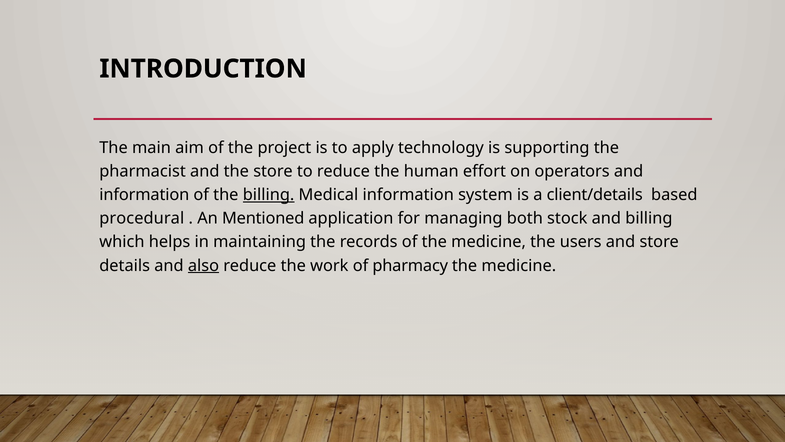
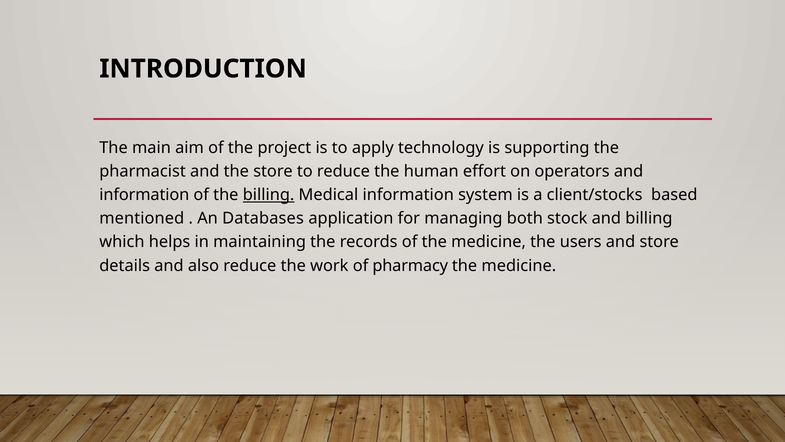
client/details: client/details -> client/stocks (595, 195)
procedural: procedural -> mentioned (142, 218)
Mentioned: Mentioned -> Databases (263, 218)
also underline: present -> none (204, 265)
